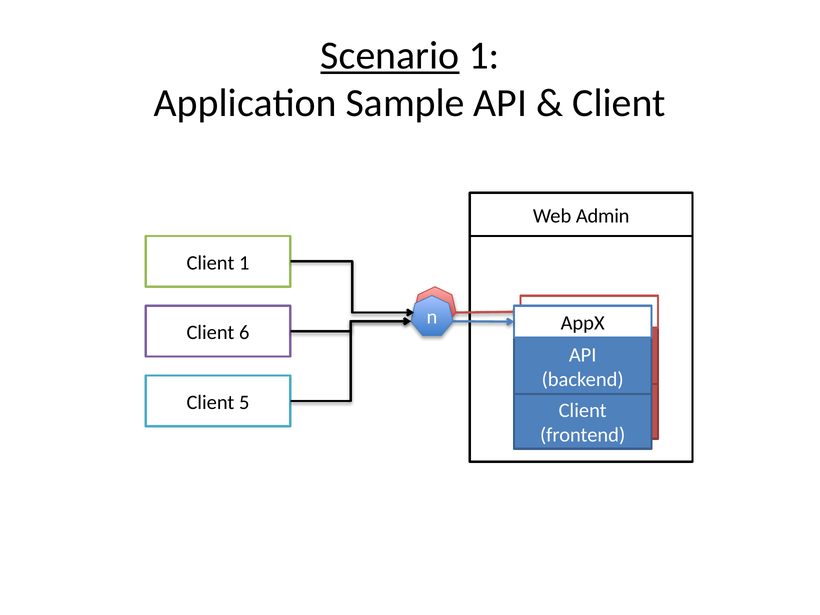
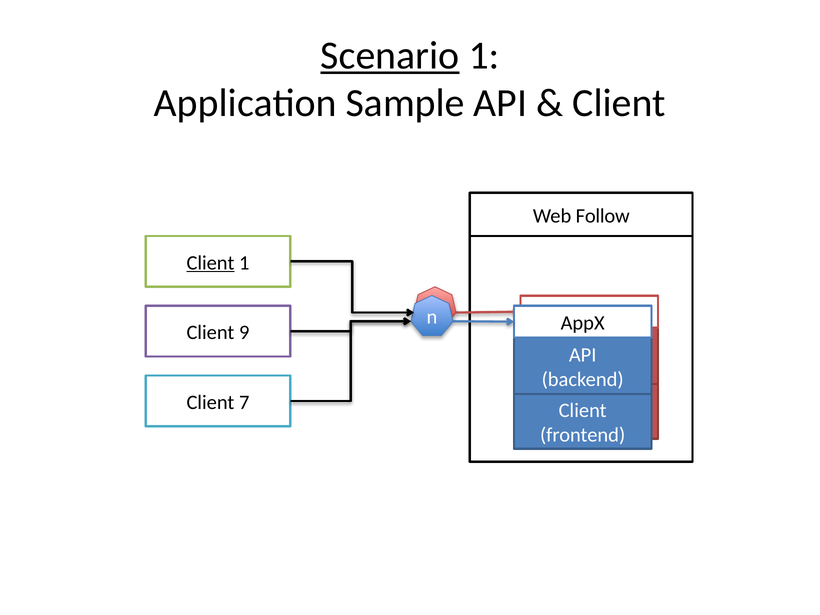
Admin: Admin -> Follow (603, 216)
Client underline: none -> present (210, 263)
6: 6 -> 9 (244, 333)
5: 5 -> 7 (244, 402)
